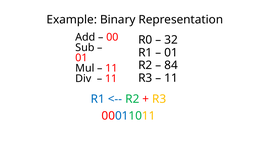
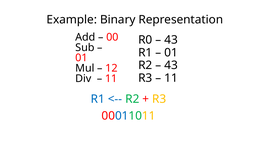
32: 32 -> 43 (171, 40)
84: 84 -> 43 (171, 66)
11: 11 -> 12 (111, 68)
